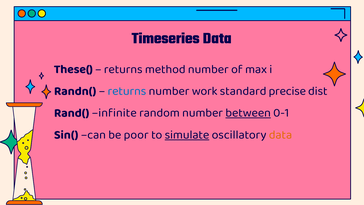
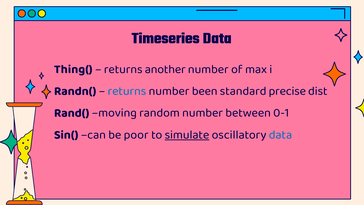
These(: These( -> Thing( (73, 69)
method: method -> another (165, 69)
work: work -> been (205, 91)
infinite: infinite -> moving (114, 113)
between underline: present -> none (248, 113)
data colour: orange -> blue (280, 134)
